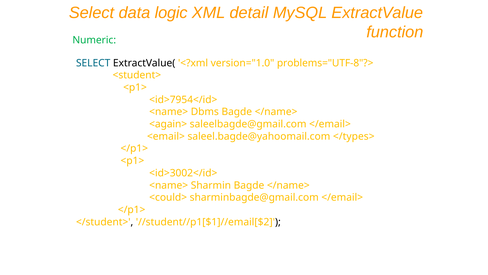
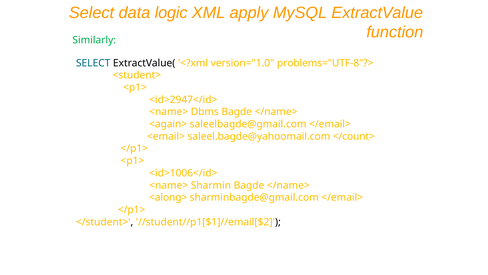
detail: detail -> apply (249, 13)
Numeric: Numeric -> Similarly (94, 40)
<id>7954</id>: <id>7954</id> -> <id>2947</id> (183, 100)
</types>: </types> -> </count> (354, 136)
<id>3002</id>: <id>3002</id> -> <id>1006</id> (183, 173)
<could>: <could> -> <along> (168, 197)
